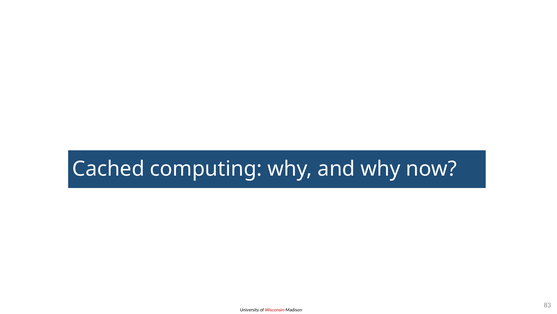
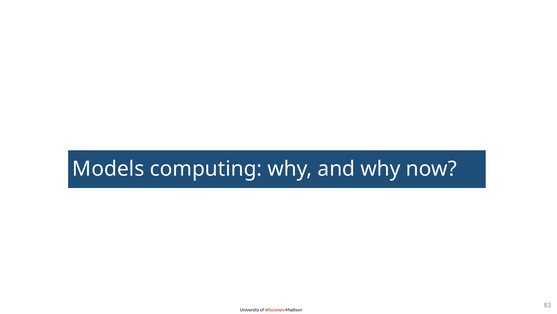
Cached: Cached -> Models (108, 169)
